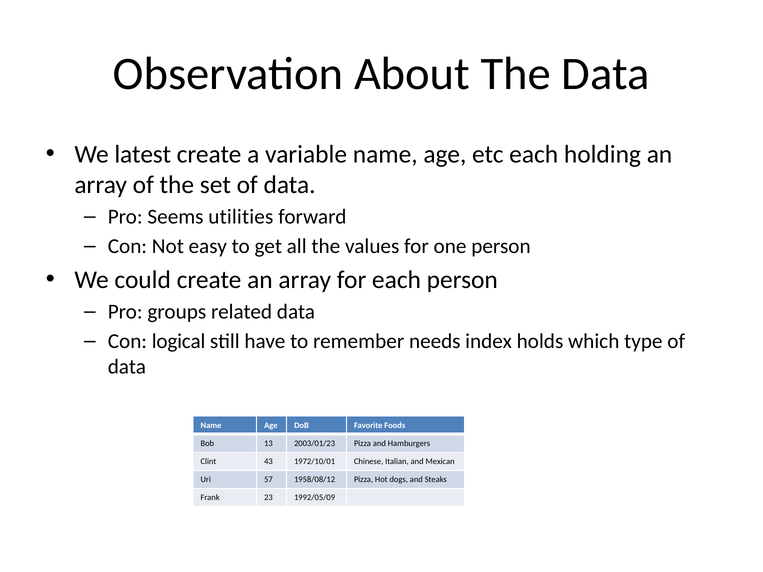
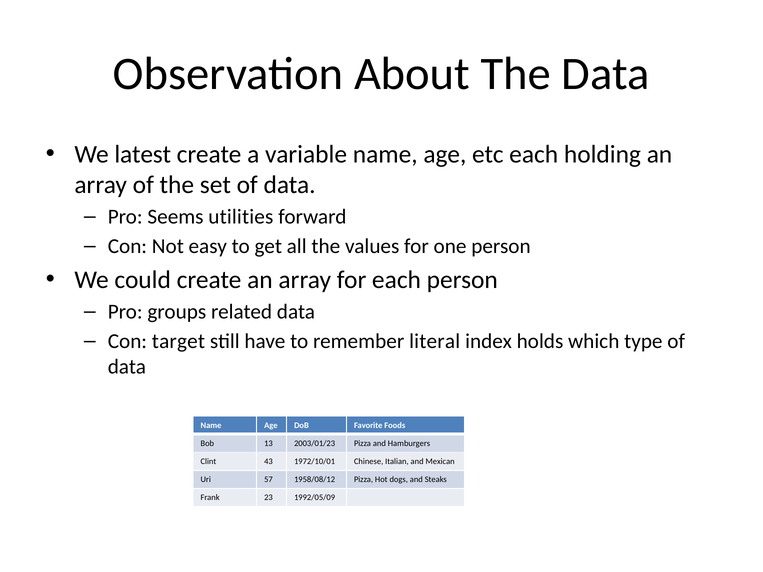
logical: logical -> target (178, 342)
needs: needs -> literal (435, 342)
